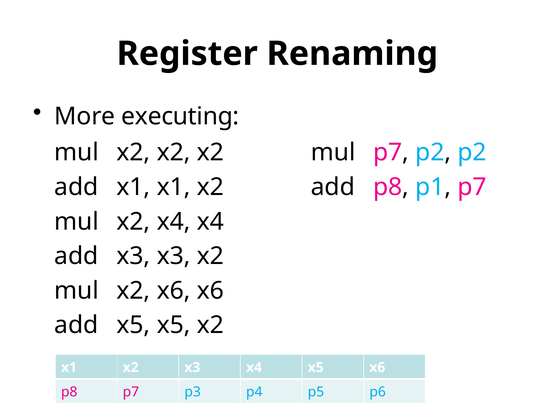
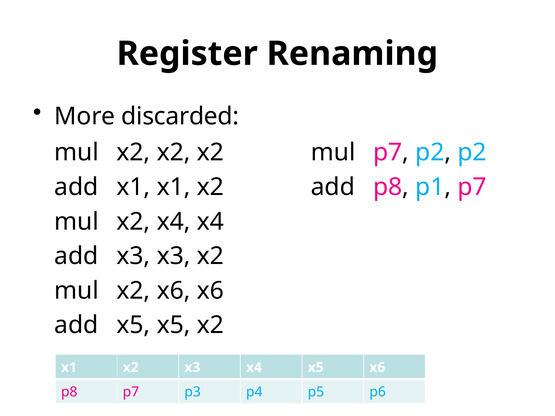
executing: executing -> discarded (180, 116)
